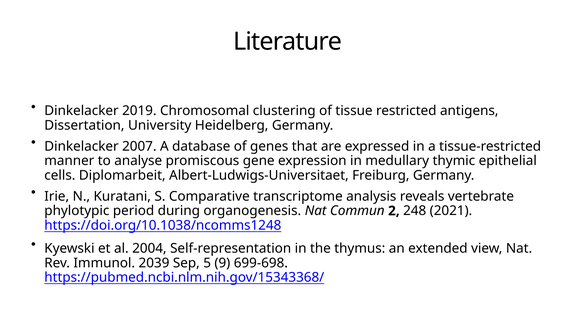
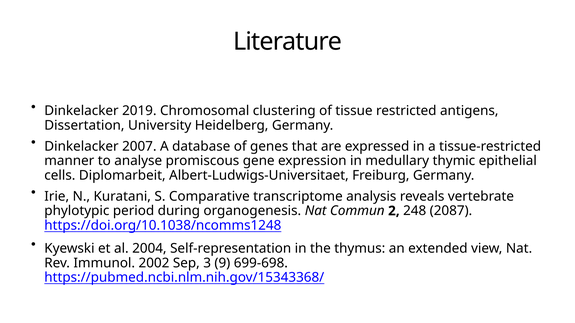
2021: 2021 -> 2087 (451, 211)
2039: 2039 -> 2002 (154, 263)
5: 5 -> 3 (207, 263)
